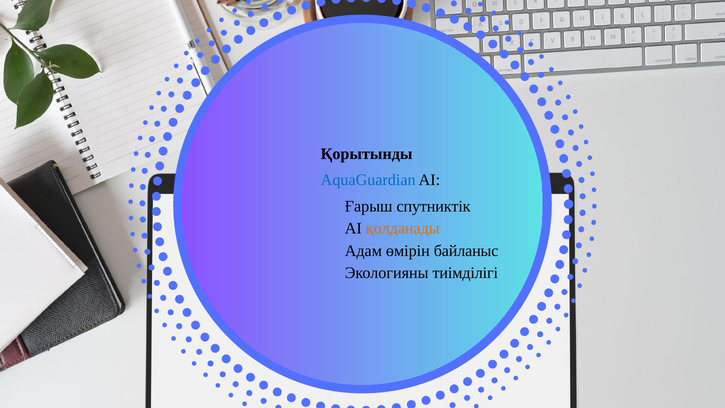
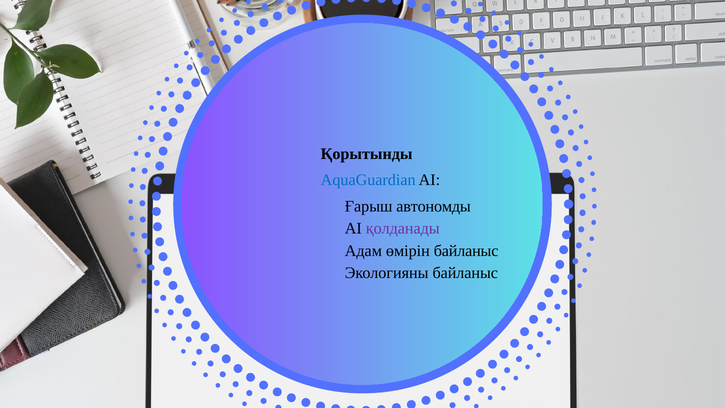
спутниктік: спутниктік -> автономды (434, 206)
қолданады colour: orange -> purple (403, 228)
Экологияны тиімділігі: тиімділігі -> байланыс (465, 273)
